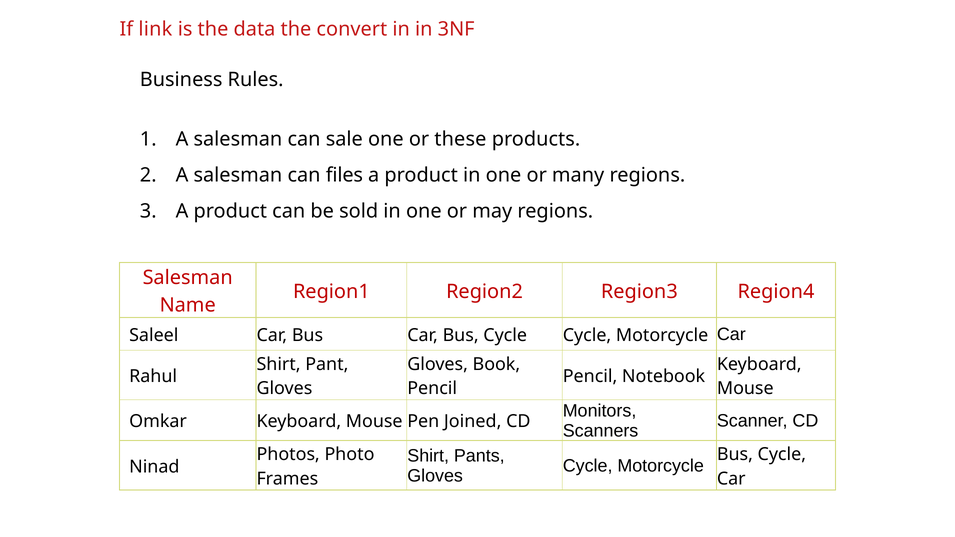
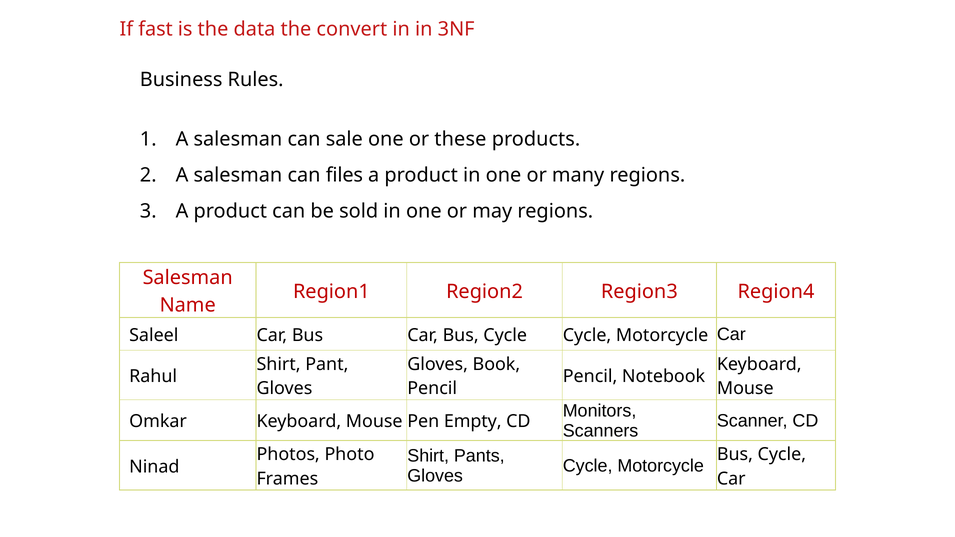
link: link -> fast (156, 29)
Joined: Joined -> Empty (473, 422)
